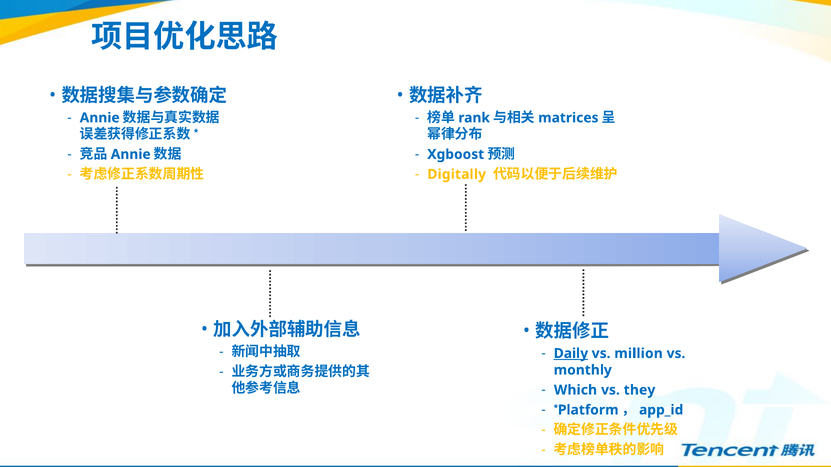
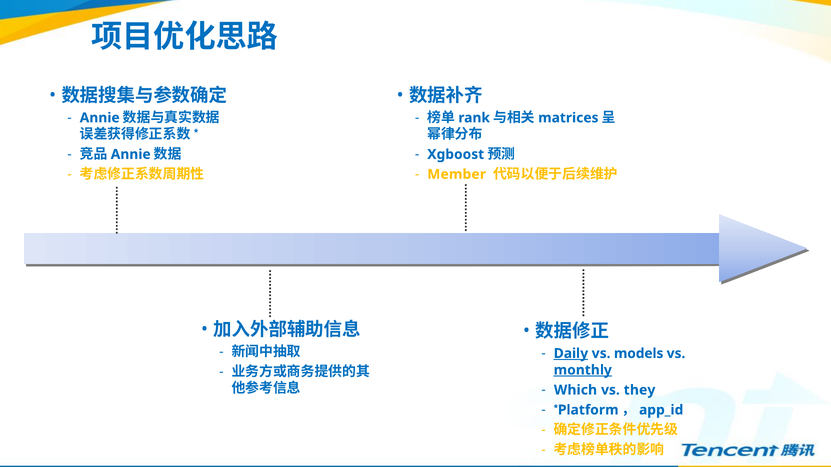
Digitally: Digitally -> Member (457, 174)
million: million -> models (639, 354)
monthly underline: none -> present (583, 370)
